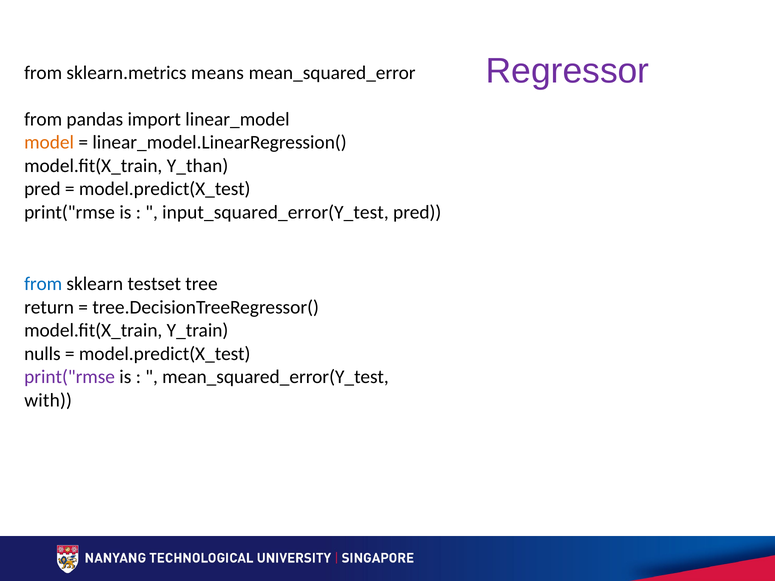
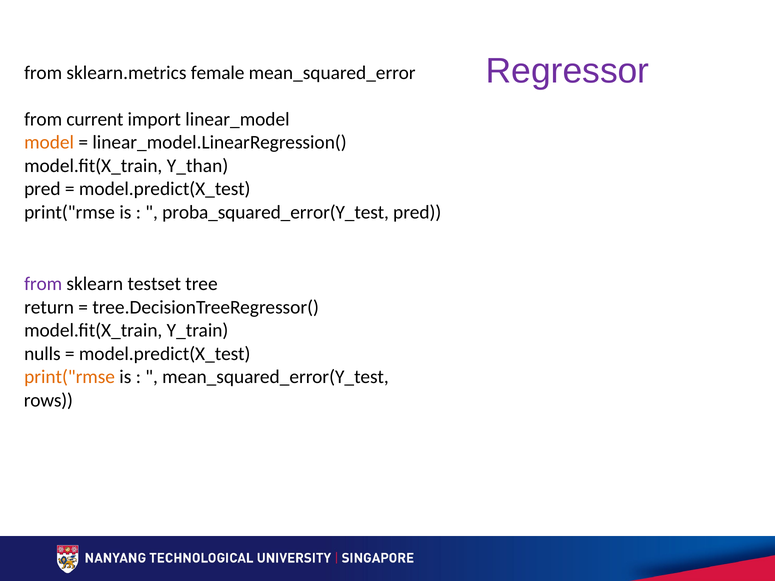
means: means -> female (218, 73)
pandas: pandas -> current (95, 119)
input_squared_error(Y_test: input_squared_error(Y_test -> proba_squared_error(Y_test (276, 212)
from colour: blue -> purple (43, 284)
print("rmse colour: purple -> orange (70, 377)
with: with -> rows (48, 400)
